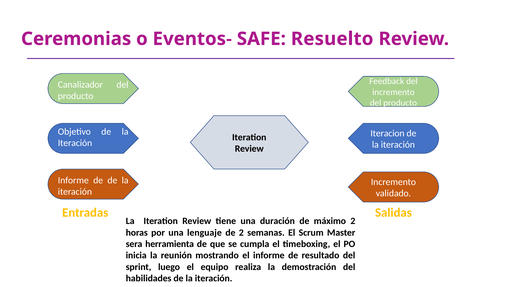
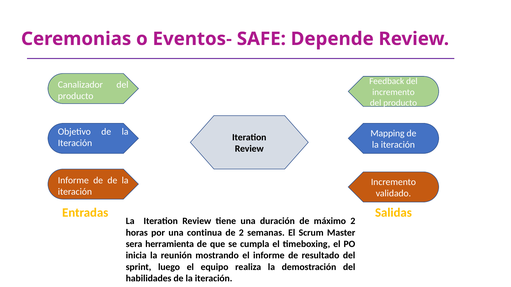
Resuelto: Resuelto -> Depende (332, 39)
Iteracion: Iteracion -> Mapping (387, 133)
lenguaje: lenguaje -> continua (204, 233)
